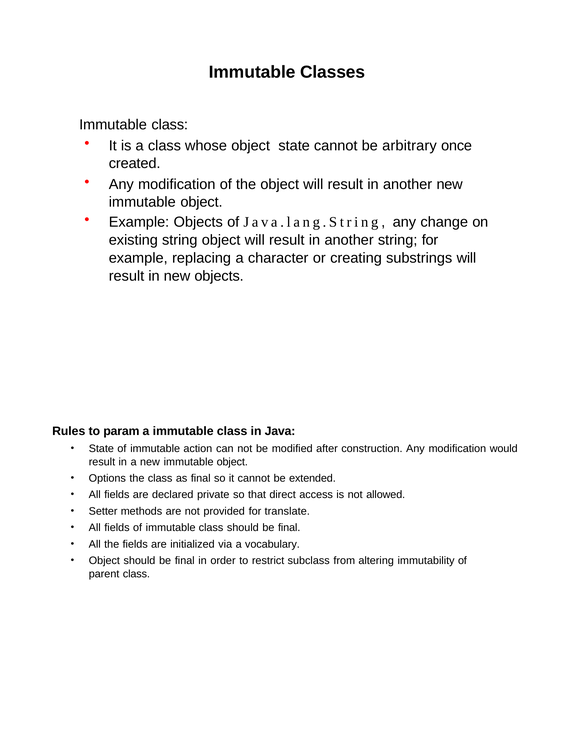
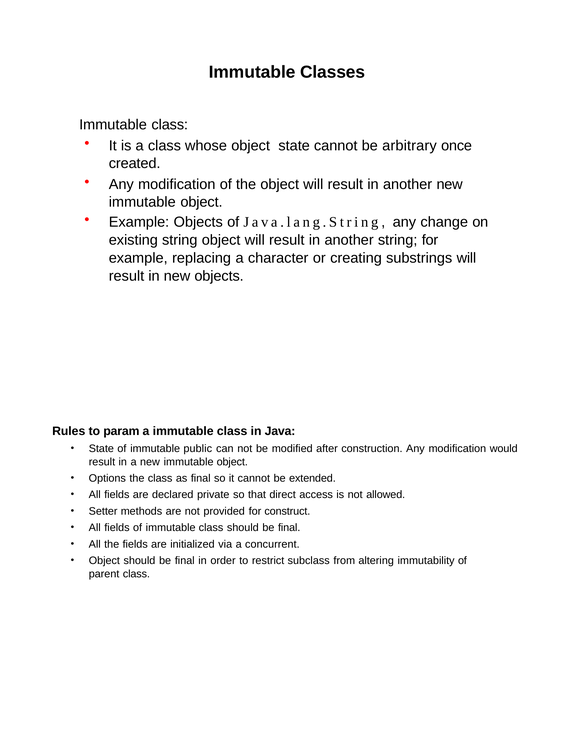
action: action -> public (198, 448)
translate: translate -> construct (287, 511)
vocabulary: vocabulary -> concurrent (272, 544)
